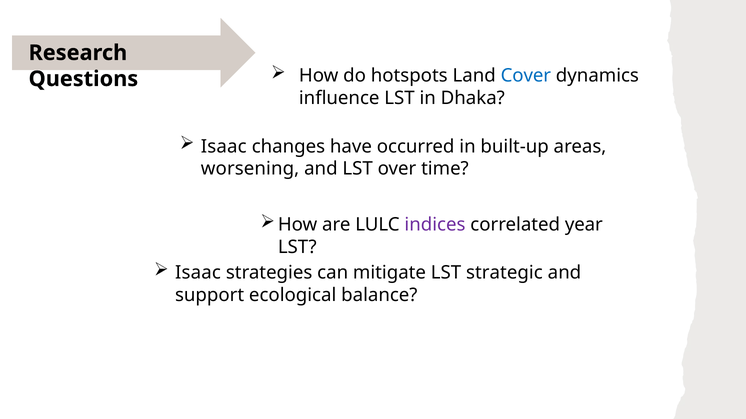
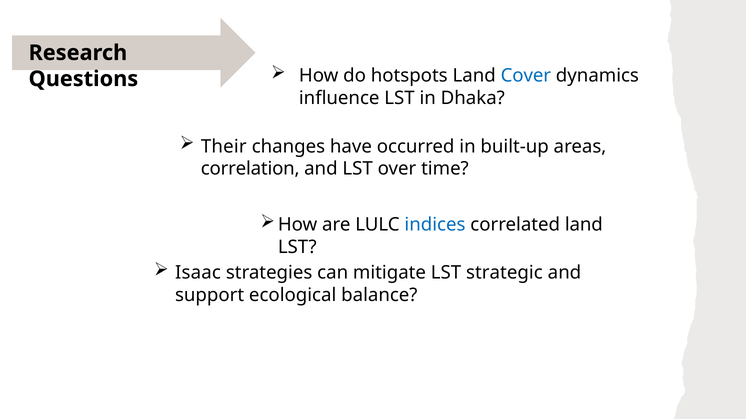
Isaac: Isaac -> Their (224, 147)
worsening: worsening -> correlation (250, 169)
indices colour: purple -> blue (435, 225)
correlated year: year -> land (584, 225)
